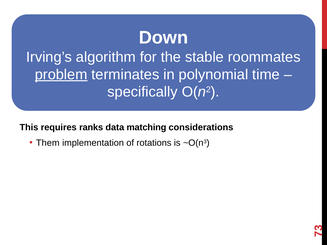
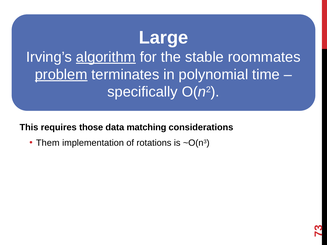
Down: Down -> Large (163, 38)
algorithm underline: none -> present (106, 57)
ranks: ranks -> those (91, 128)
